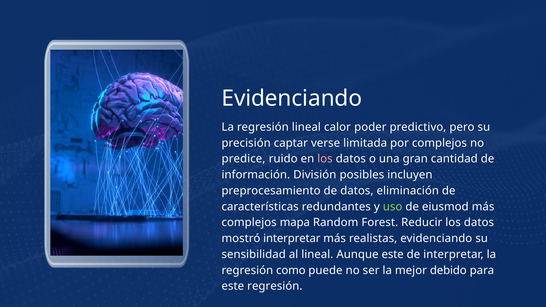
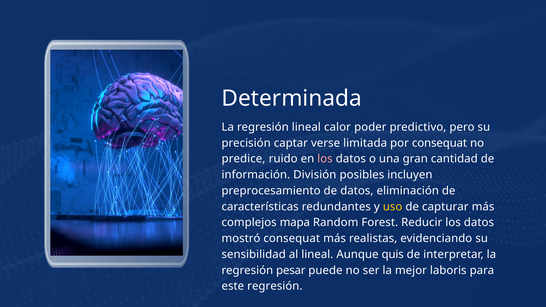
Evidenciando: Evidenciando -> Determinada (292, 98)
por complejos: complejos -> consequat (440, 143)
uso colour: light green -> yellow (393, 207)
eiusmod: eiusmod -> capturar (445, 207)
mostró interpretar: interpretar -> consequat (292, 239)
Aunque este: este -> quis (393, 254)
como: como -> pesar (291, 270)
debido: debido -> laboris (448, 270)
